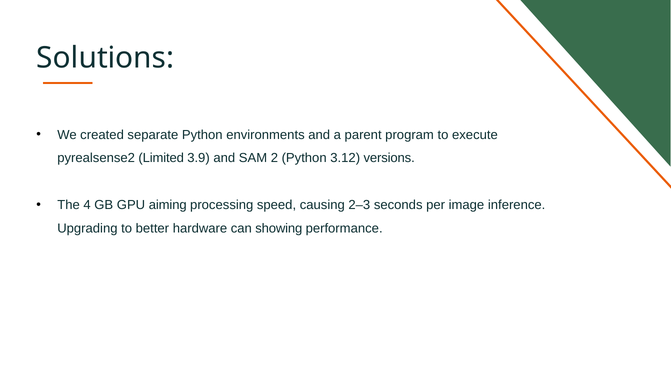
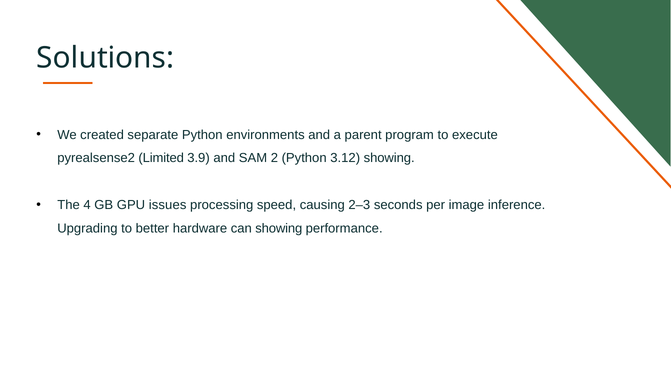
3.12 versions: versions -> showing (389, 158)
aiming: aiming -> issues (168, 205)
